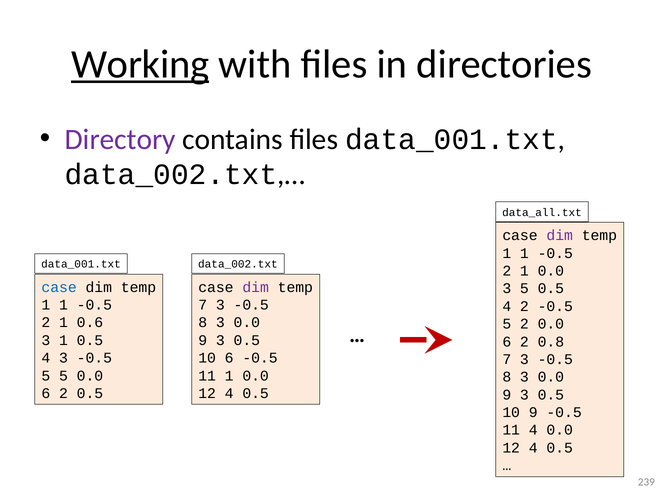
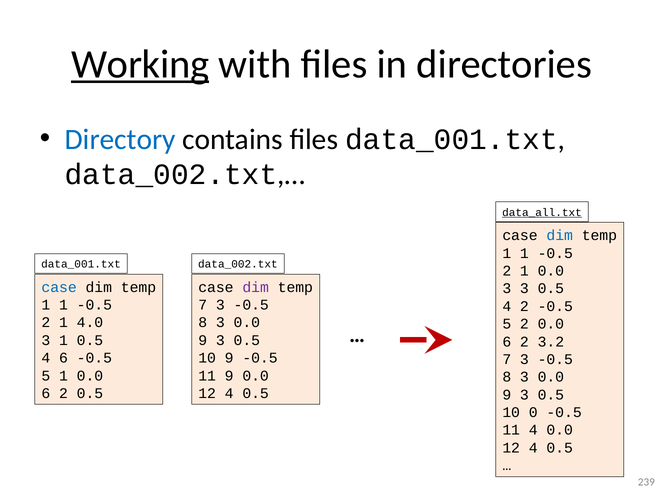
Directory colour: purple -> blue (120, 139)
data_all.txt underline: none -> present (542, 213)
dim colour: purple -> blue (560, 235)
3 5: 5 -> 3 (524, 289)
0.6: 0.6 -> 4.0 (90, 323)
0.8: 0.8 -> 3.2 (551, 342)
4 3: 3 -> 6 (63, 358)
10 6: 6 -> 9 (229, 358)
5 5: 5 -> 1 (63, 376)
11 1: 1 -> 9 (229, 376)
10 9: 9 -> 0 (533, 412)
